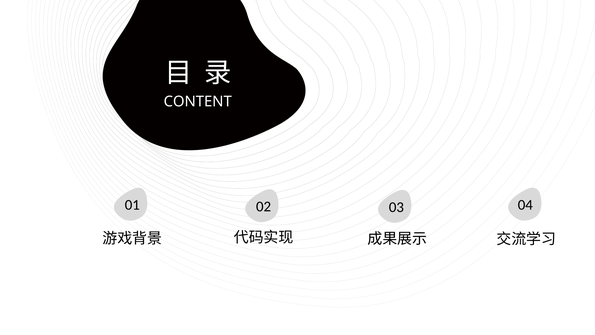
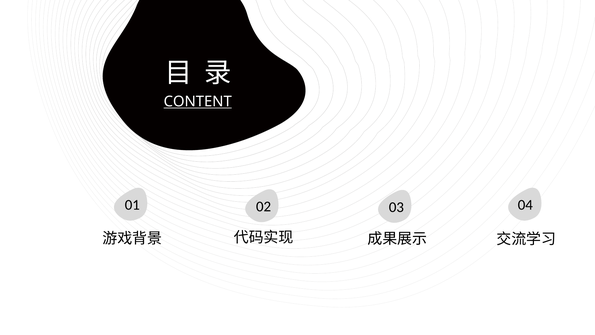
CONTENT underline: none -> present (198, 101)
